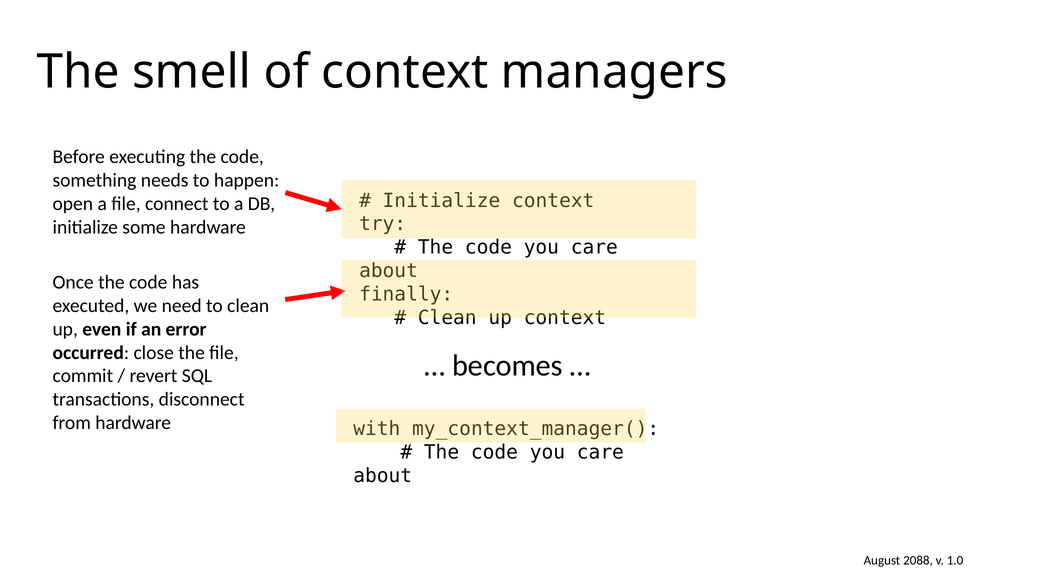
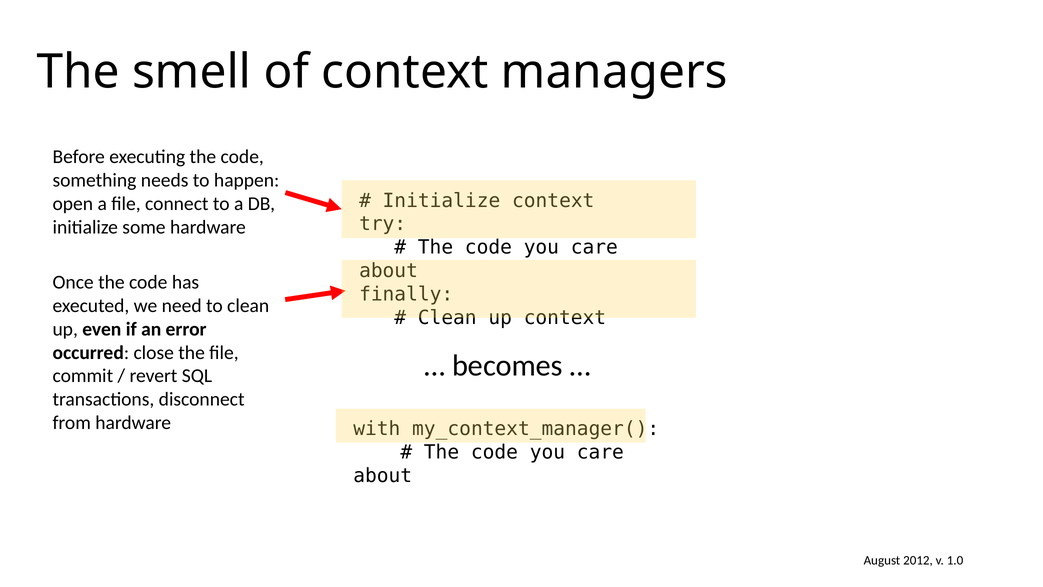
2088: 2088 -> 2012 (918, 560)
